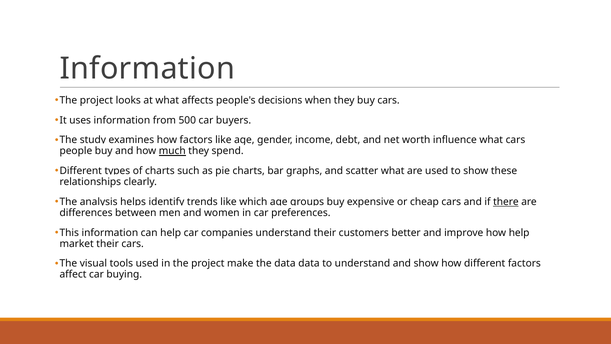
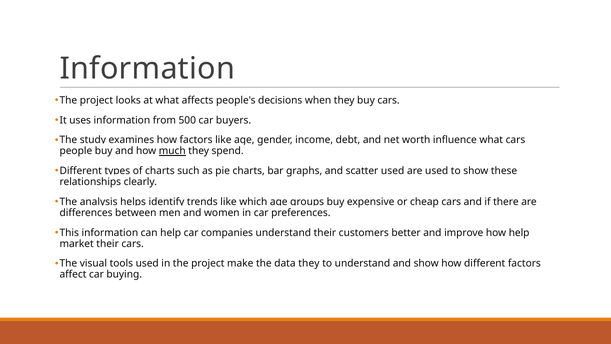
scatter what: what -> used (393, 171)
there underline: present -> none (506, 202)
data data: data -> they (309, 263)
